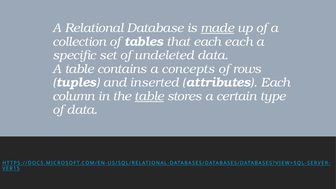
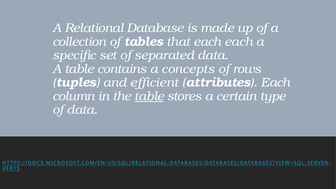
made underline: present -> none (217, 28)
undeleted: undeleted -> separated (164, 55)
inserted: inserted -> efficient (154, 82)
